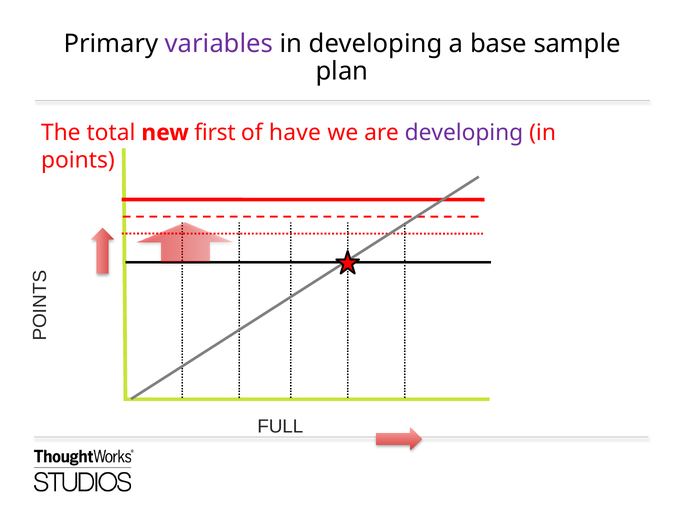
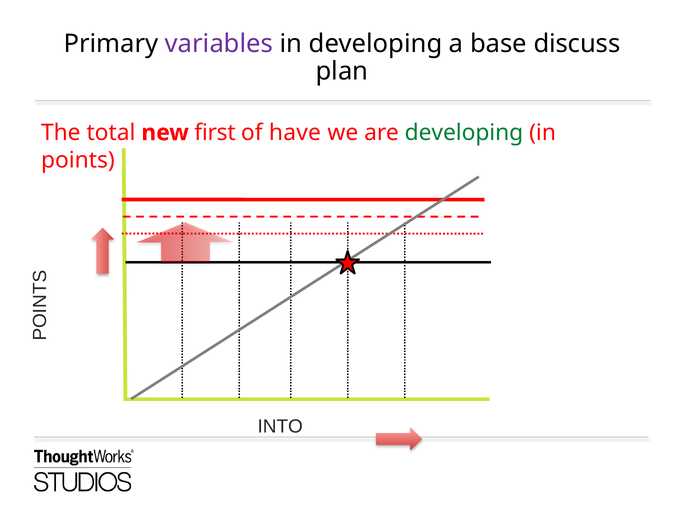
sample: sample -> discuss (577, 44)
developing colour: purple -> green (464, 133)
FULL: FULL -> INTO (280, 427)
